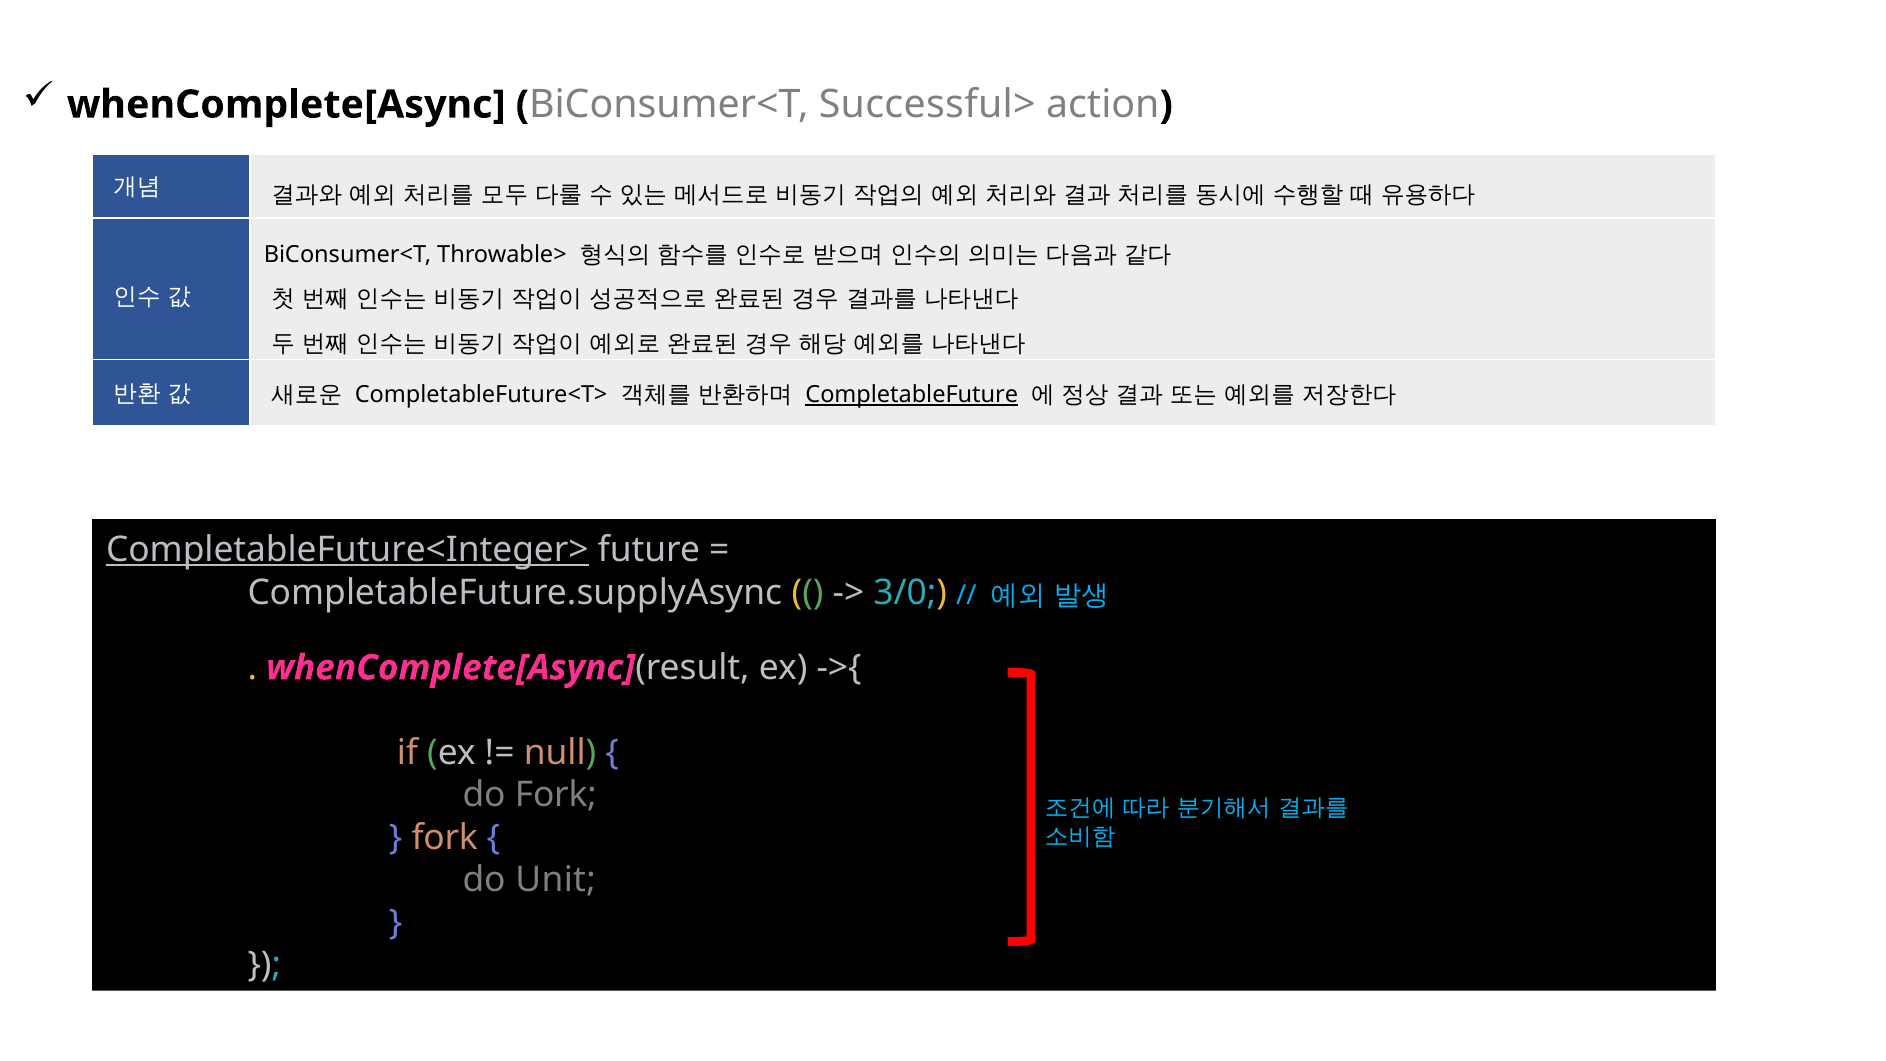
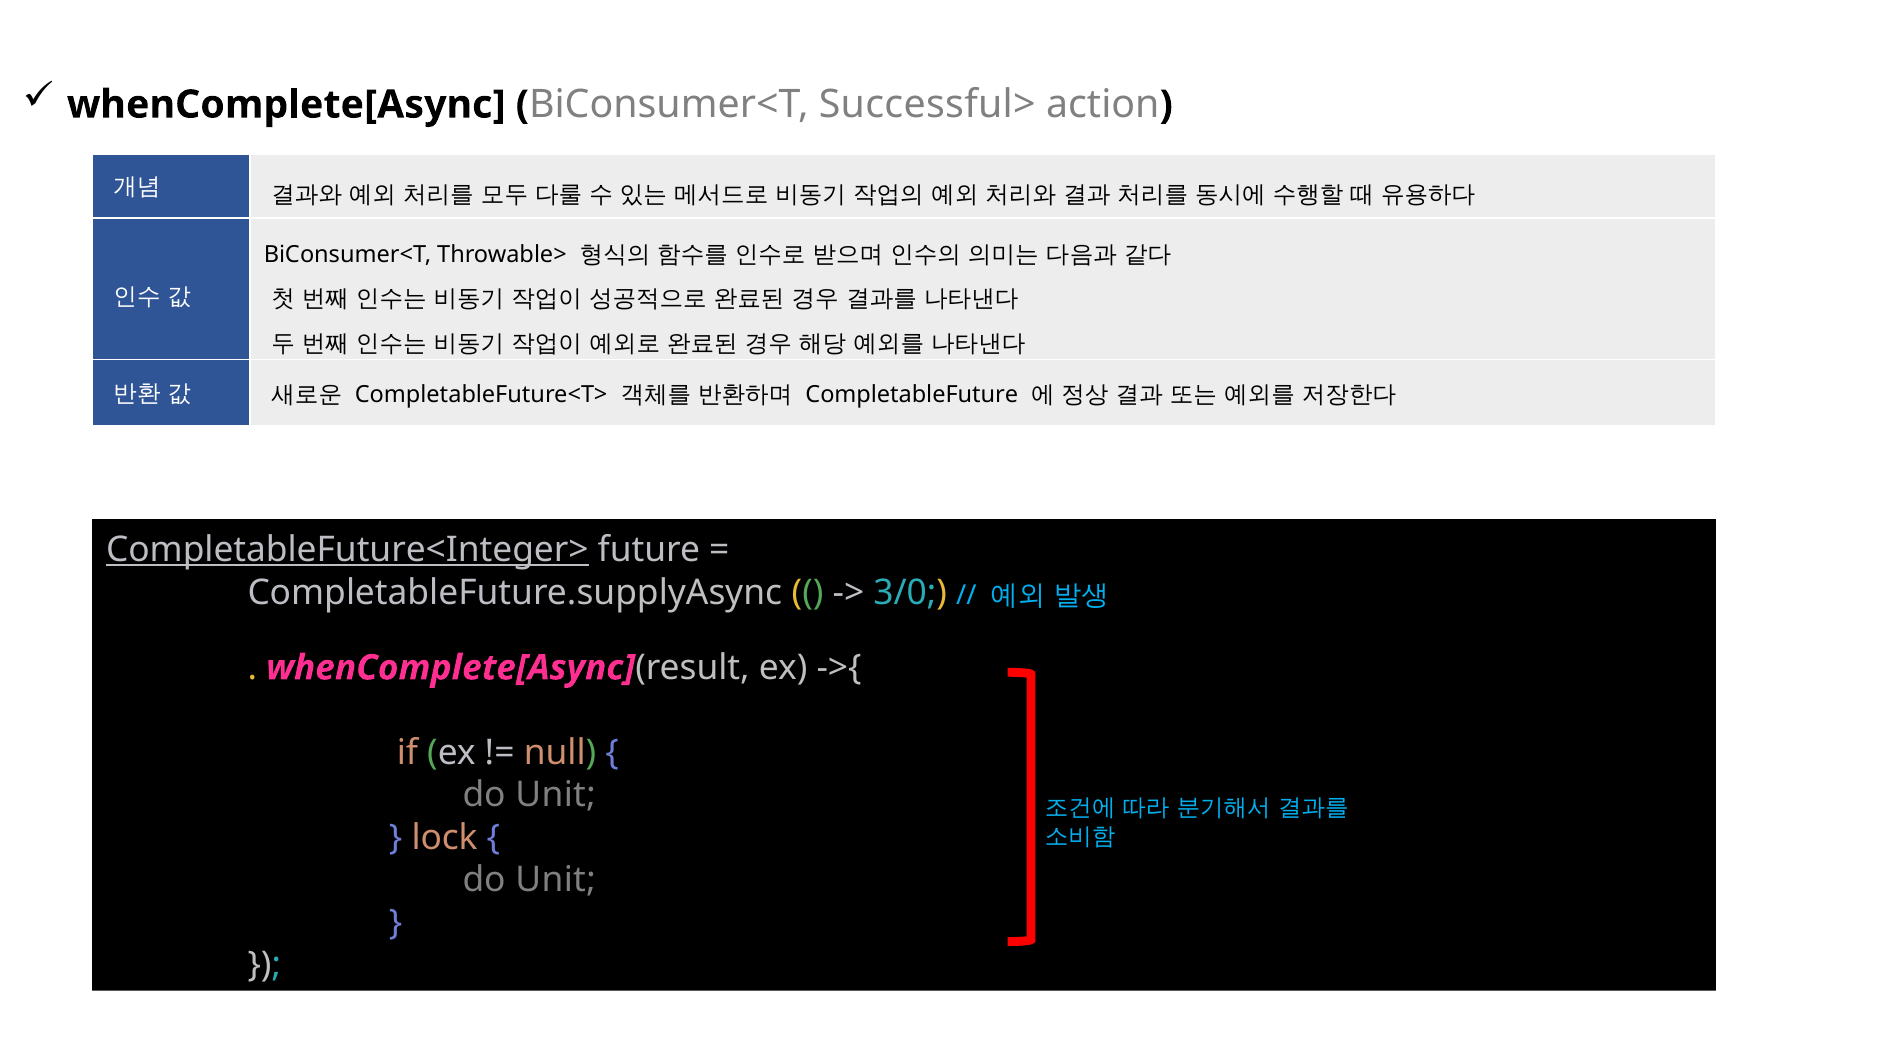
CompletableFuture underline: present -> none (912, 395)
Fork: Fork -> Unit (556, 795)
fork: fork -> lock (445, 837)
